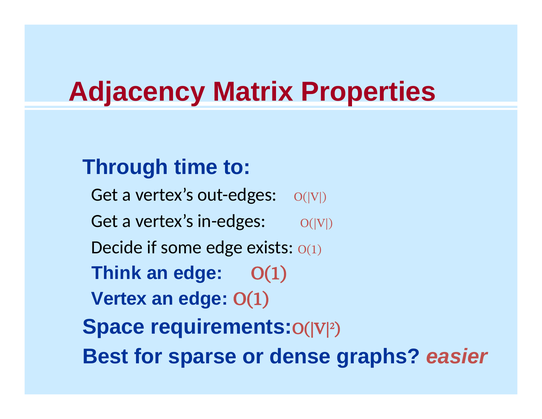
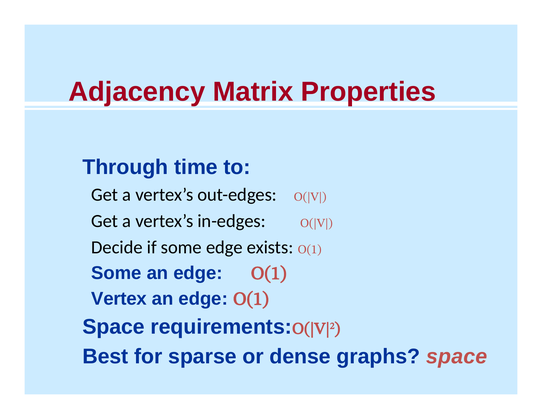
Think: Think -> Some (116, 273)
easier: easier -> space (457, 356)
